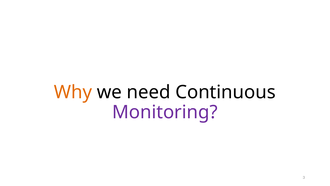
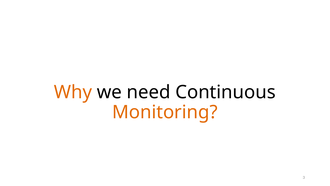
Monitoring colour: purple -> orange (165, 112)
